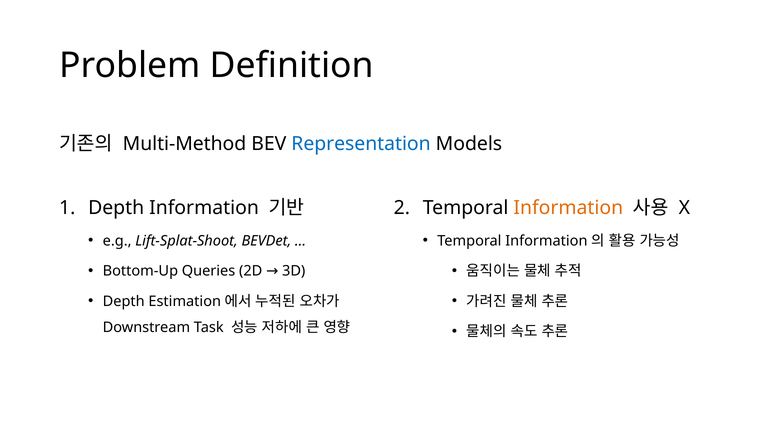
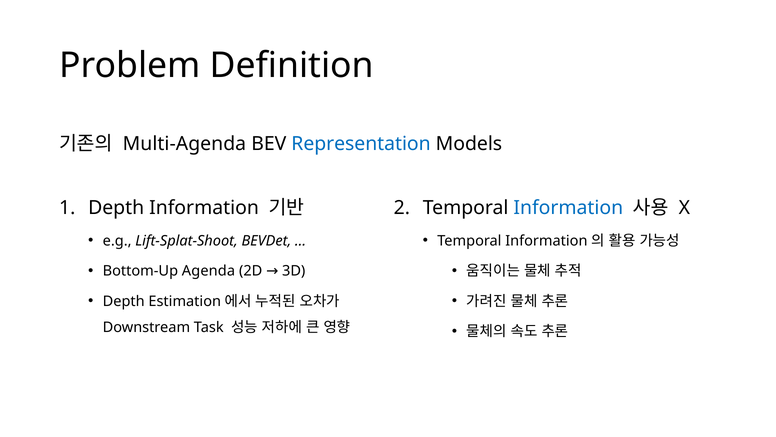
Multi-Method: Multi-Method -> Multi-Agenda (184, 144)
Information colour: orange -> blue (568, 208)
Queries: Queries -> Agenda (208, 271)
